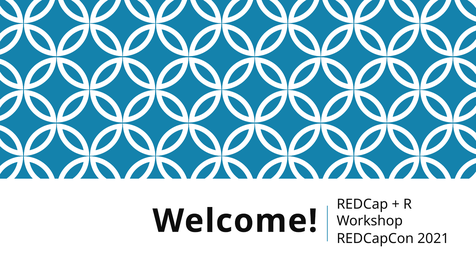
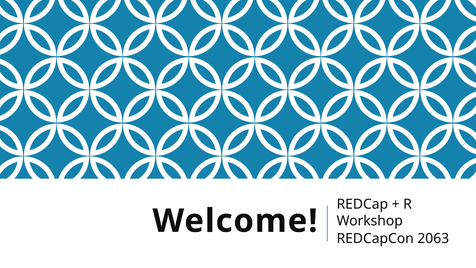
2021: 2021 -> 2063 (433, 238)
